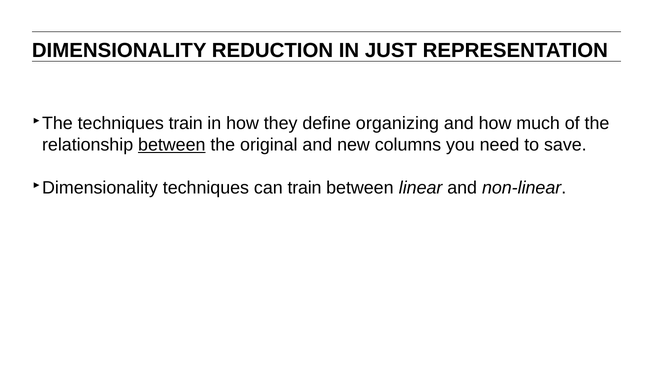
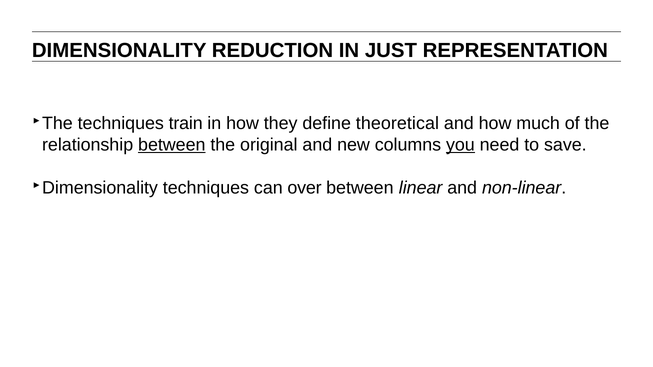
organizing: organizing -> theoretical (397, 123)
you underline: none -> present (460, 145)
can train: train -> over (305, 188)
